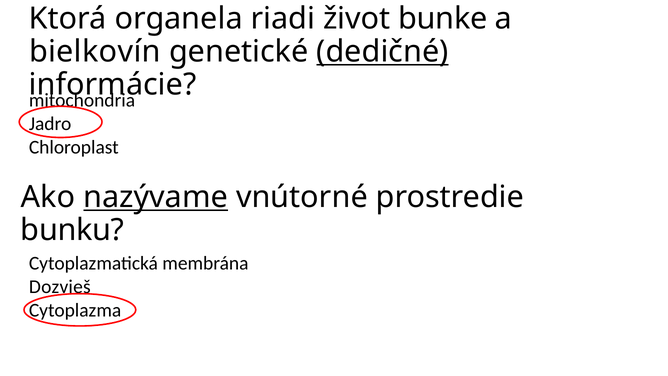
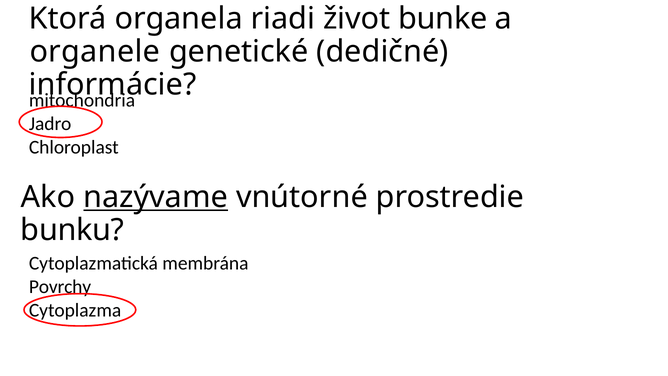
bielkovín: bielkovín -> organele (95, 52)
dedičné underline: present -> none (383, 52)
Dozvieš: Dozvieš -> Povrchy (60, 287)
